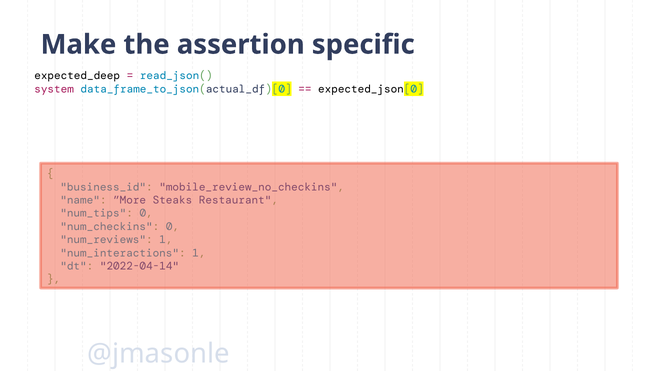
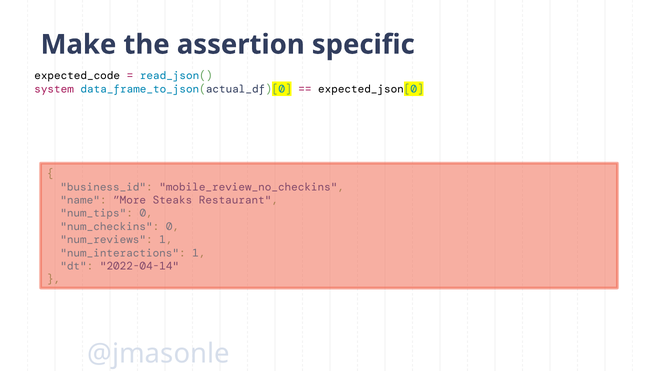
expected_deep: expected_deep -> expected_code (77, 76)
